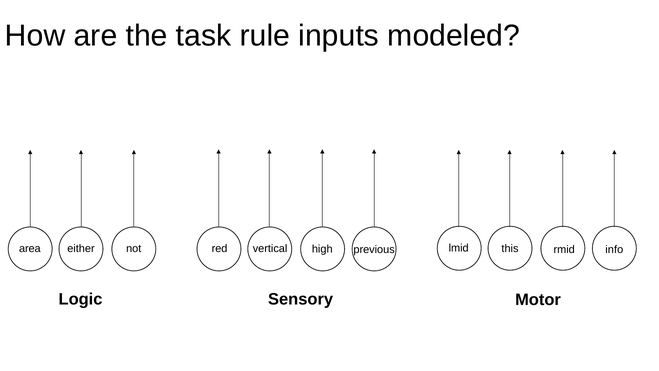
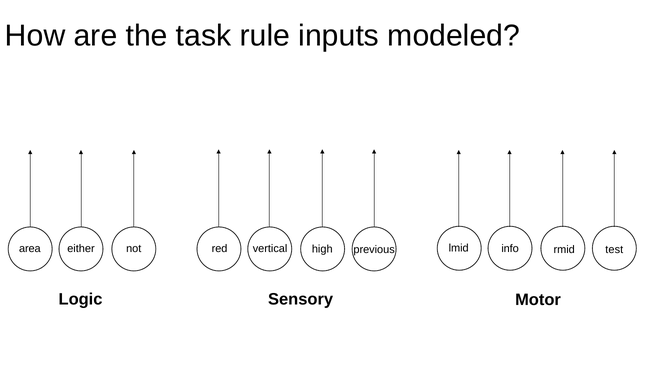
this: this -> info (510, 249)
info: info -> test (614, 249)
